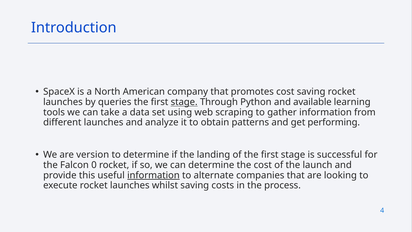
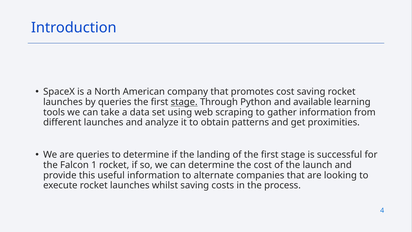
performing: performing -> proximities (334, 122)
are version: version -> queries (93, 155)
0: 0 -> 1 (94, 165)
information underline: present -> none (153, 175)
